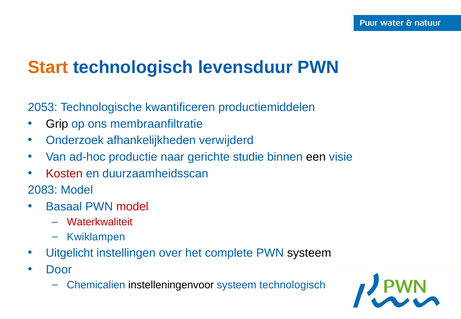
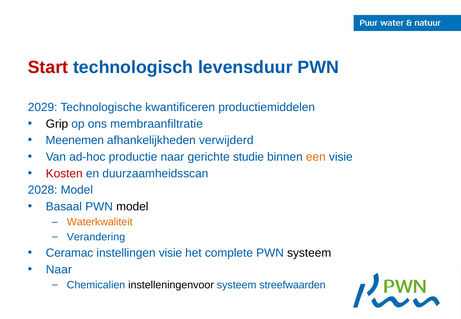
Start colour: orange -> red (48, 67)
2053: 2053 -> 2029 (43, 107)
Onderzoek: Onderzoek -> Meenemen (75, 140)
een colour: black -> orange (316, 157)
2083: 2083 -> 2028 (43, 190)
model colour: red -> black (132, 207)
Waterkwaliteit colour: red -> orange (100, 222)
Kwiklampen: Kwiklampen -> Verandering (96, 237)
Uitgelicht: Uitgelicht -> Ceramac (70, 253)
instellingen over: over -> visie (170, 253)
Door: Door -> Naar (59, 270)
systeem technologisch: technologisch -> streefwaarden (293, 285)
